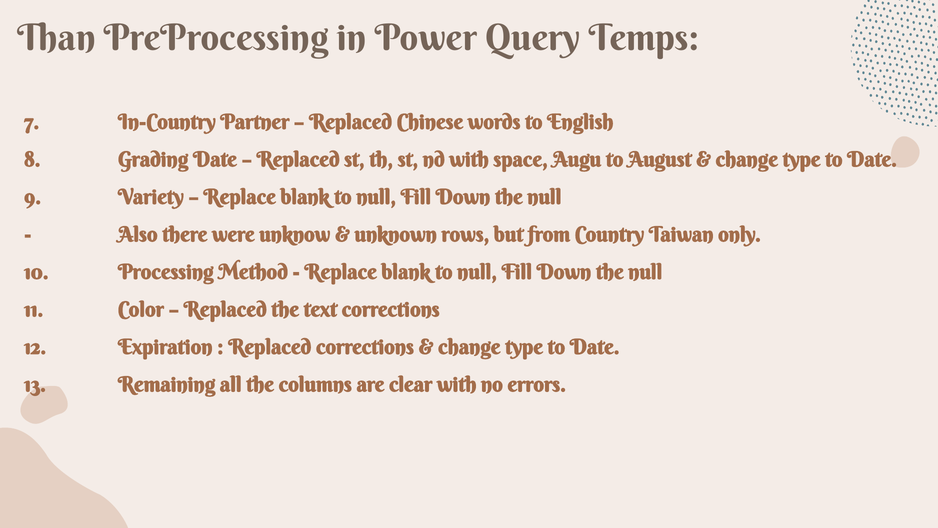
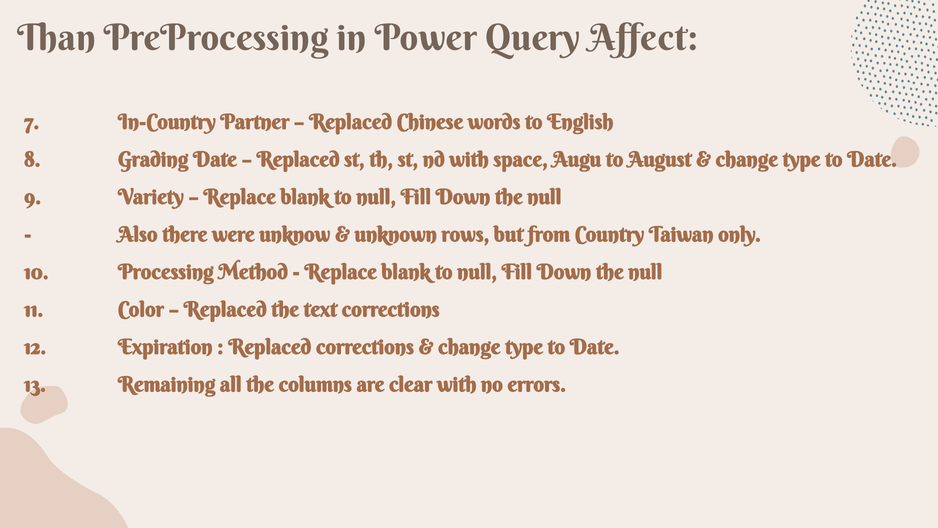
Temps: Temps -> Affect (644, 38)
